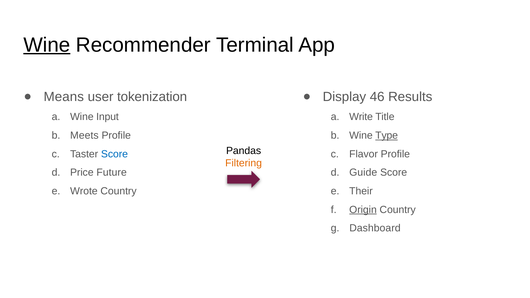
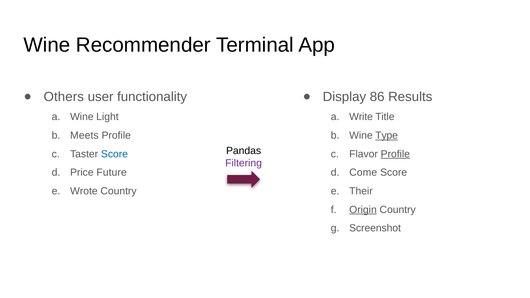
Wine underline: present -> none (47, 45)
Means: Means -> Others (64, 97)
tokenization: tokenization -> functionality (152, 97)
46: 46 -> 86 (377, 97)
Input: Input -> Light (107, 117)
Profile underline: none -> present (395, 154)
Filtering colour: orange -> purple (244, 163)
Guide: Guide -> Come (363, 173)
Dashboard: Dashboard -> Screenshot (375, 228)
